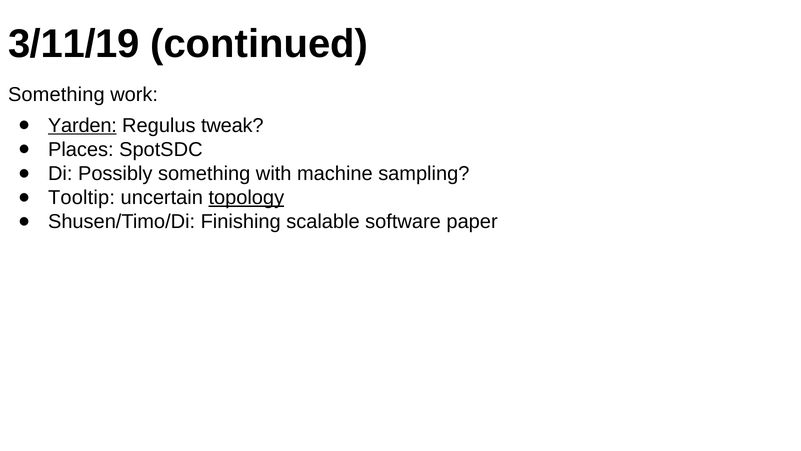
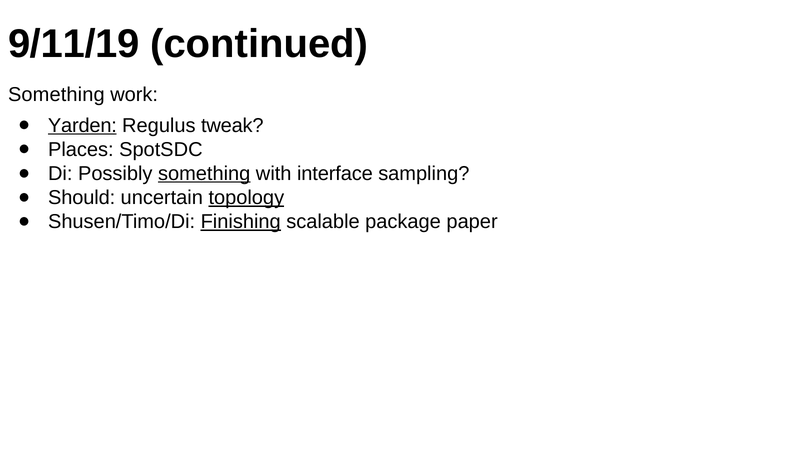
3/11/19: 3/11/19 -> 9/11/19 (74, 44)
something underline: none -> present (204, 173)
machine: machine -> interface (335, 173)
Tooltip: Tooltip -> Should (82, 197)
Finishing underline: none -> present (241, 221)
software: software -> package (403, 221)
